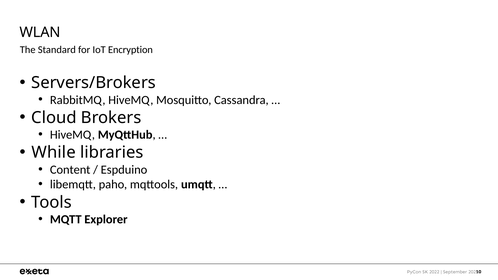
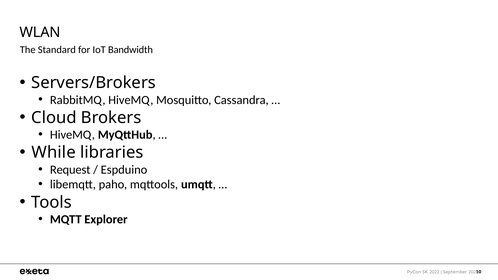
Encryption: Encryption -> Bandwidth (130, 50)
Content: Content -> Request (70, 170)
